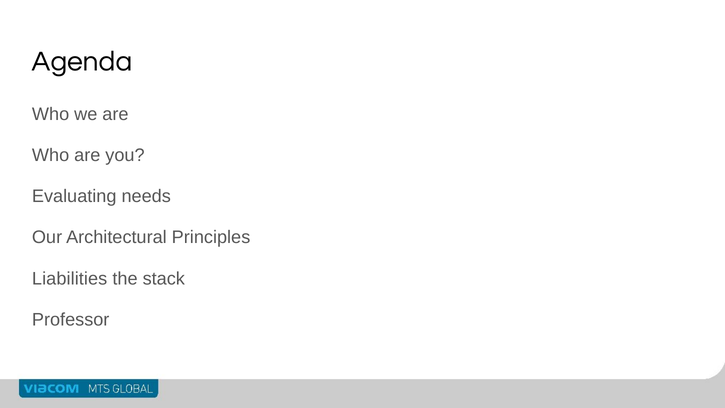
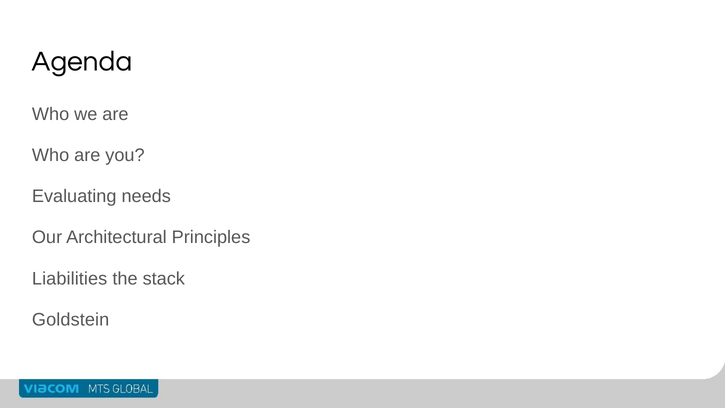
Professor: Professor -> Goldstein (71, 320)
